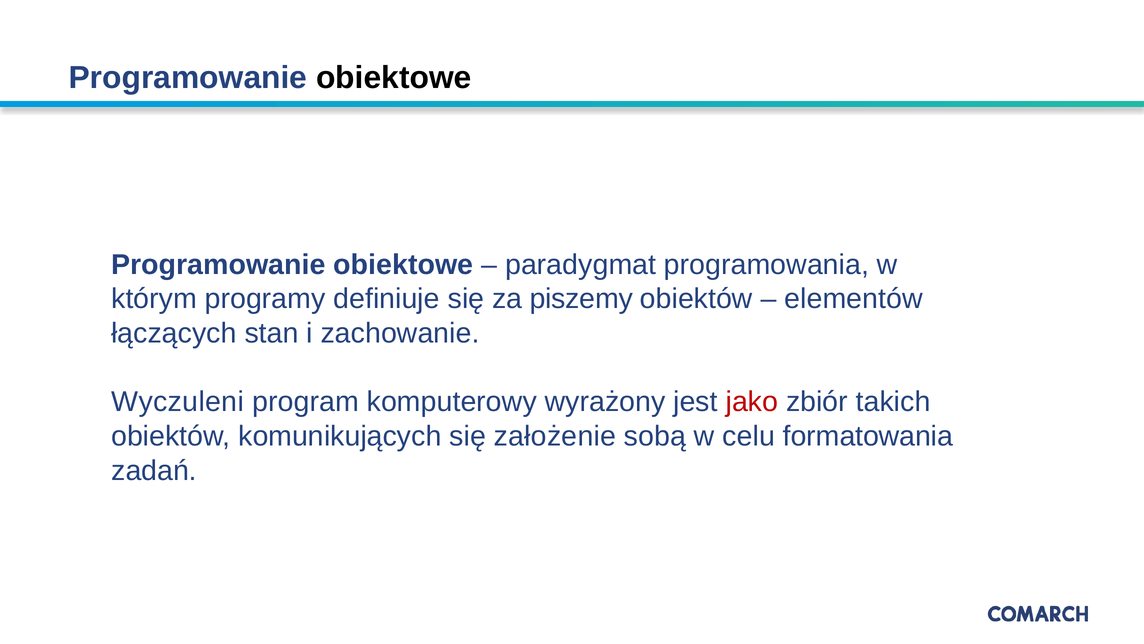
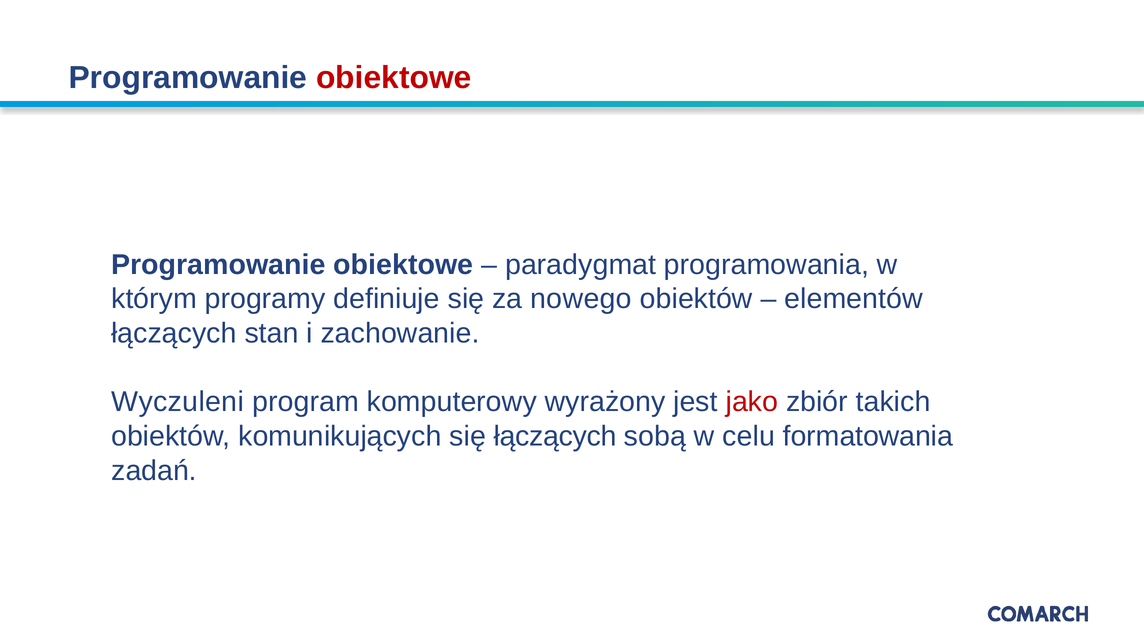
obiektowe colour: black -> red (394, 78)
piszemy: piszemy -> nowego (581, 299)
się założenie: założenie -> łączących (555, 436)
